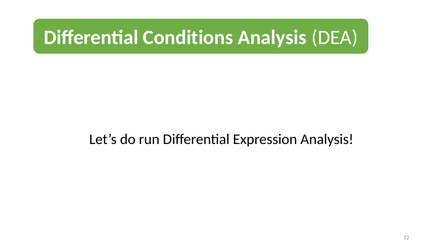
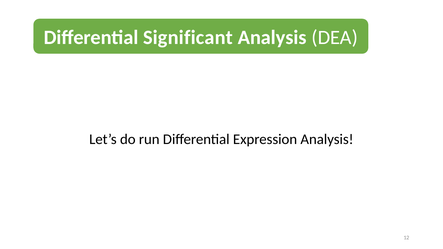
Conditions: Conditions -> Significant (188, 38)
